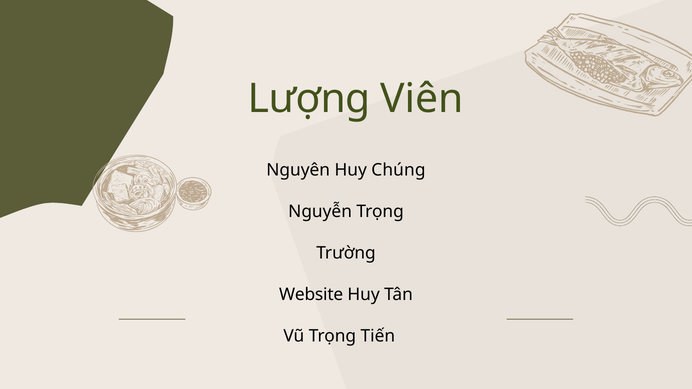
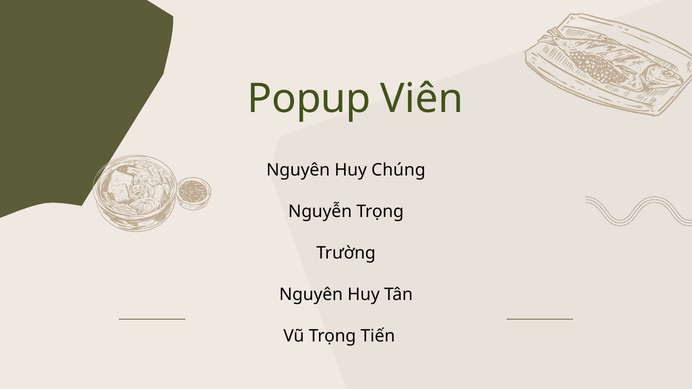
Lượng: Lượng -> Popup (309, 99)
Website: Website -> Nguyên (311, 295)
